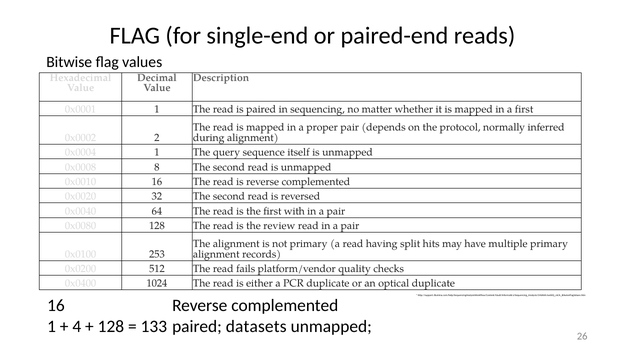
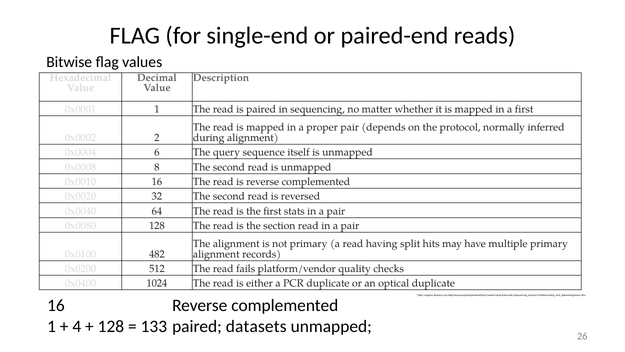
0x0004 1: 1 -> 6 (157, 152)
with: with -> stats (294, 211)
review: review -> section (279, 226)
253: 253 -> 482 (157, 254)
